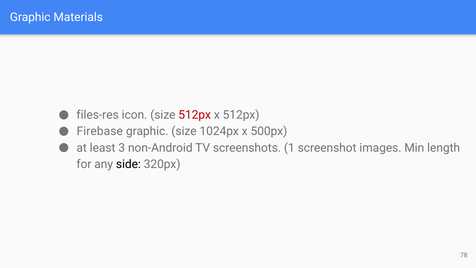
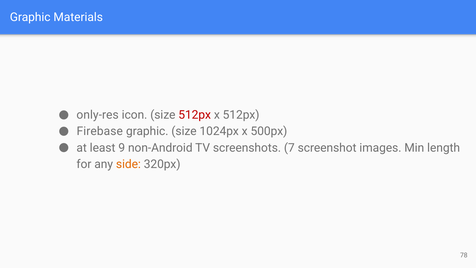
files-res: files-res -> only-res (98, 115)
3: 3 -> 9 (122, 148)
1: 1 -> 7 (289, 148)
side colour: black -> orange (128, 164)
